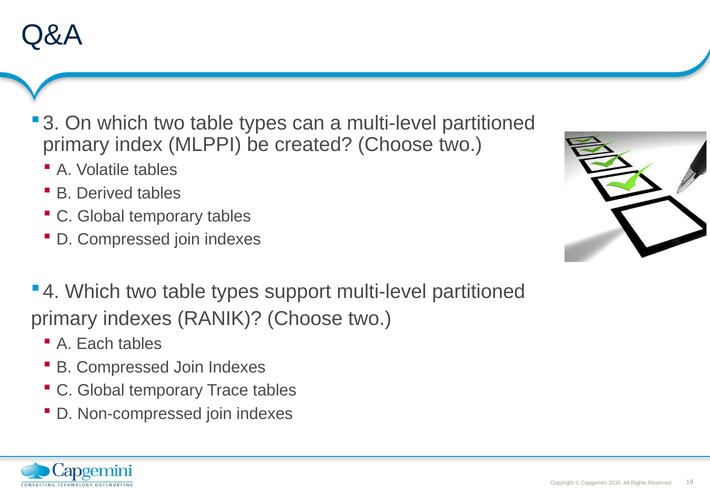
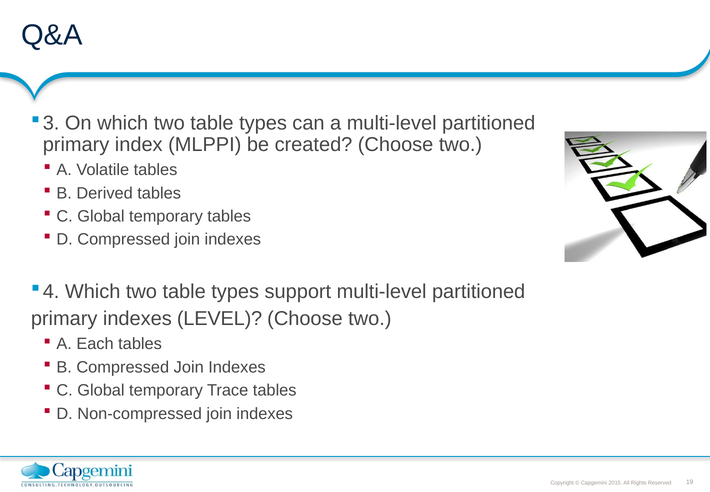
RANIK: RANIK -> LEVEL (220, 319)
